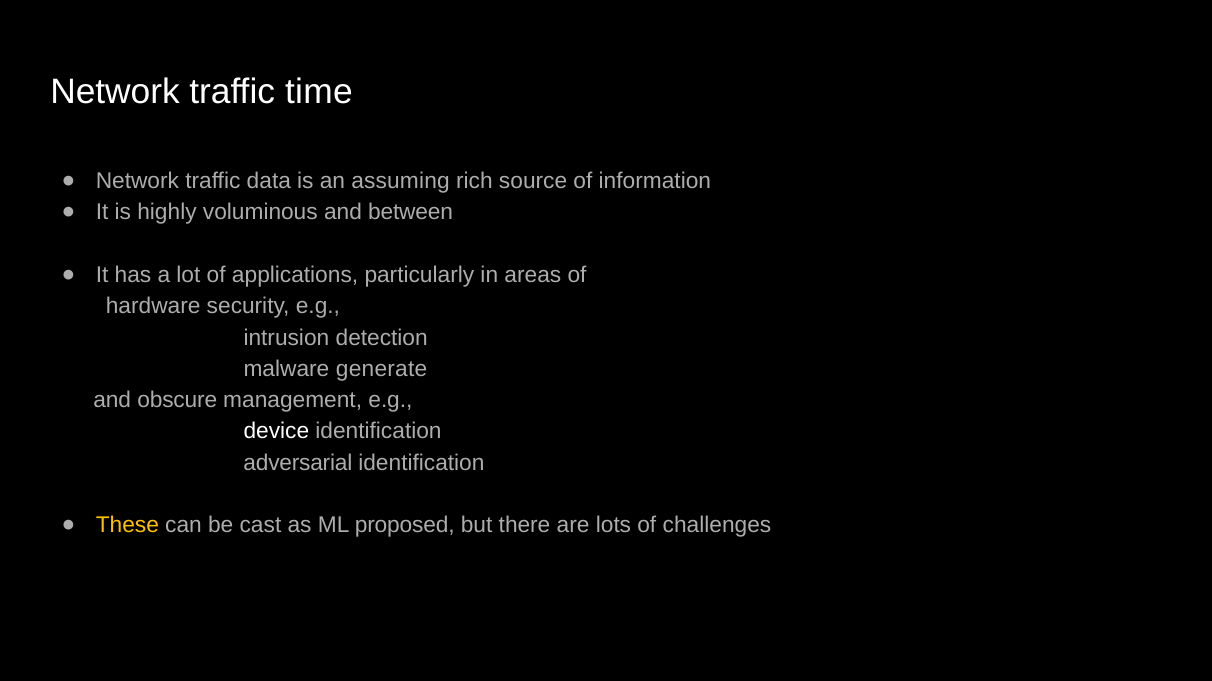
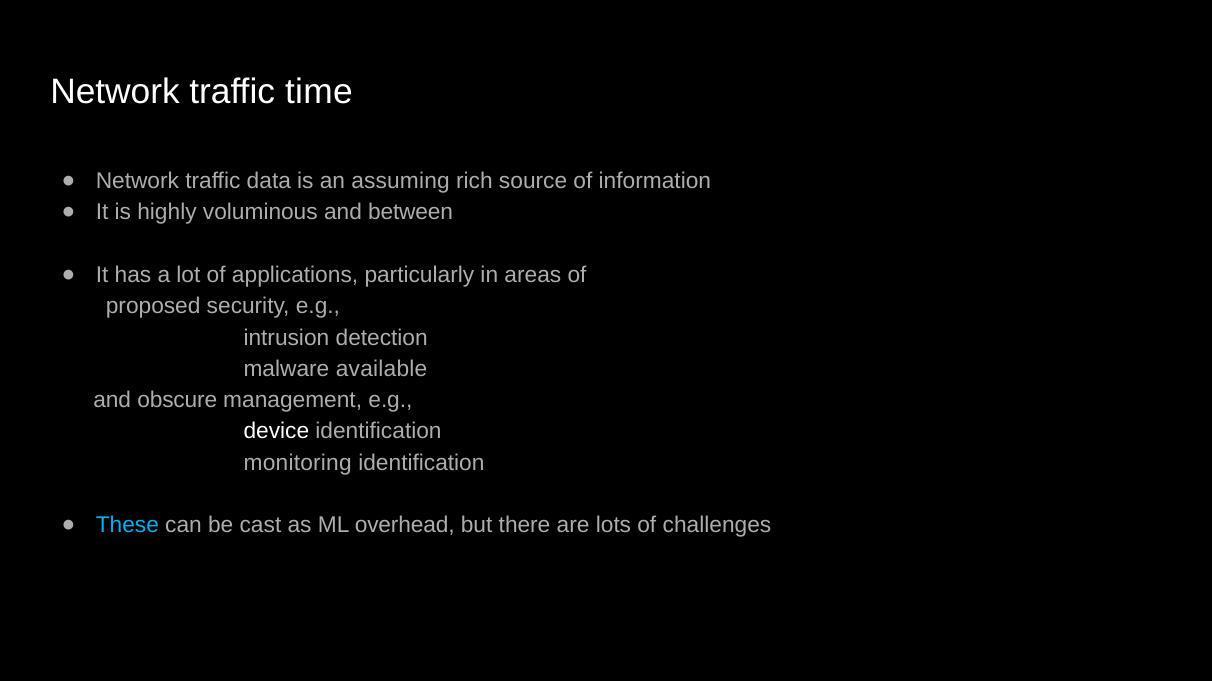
hardware: hardware -> proposed (153, 307)
generate: generate -> available (382, 369)
adversarial: adversarial -> monitoring (298, 463)
These colour: yellow -> light blue (127, 526)
proposed: proposed -> overhead (405, 526)
